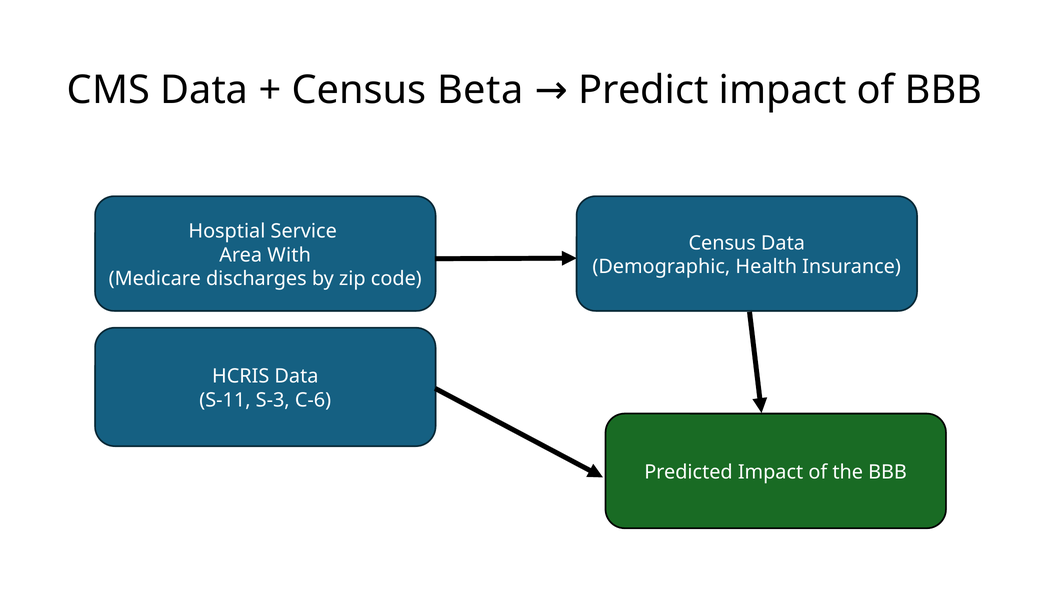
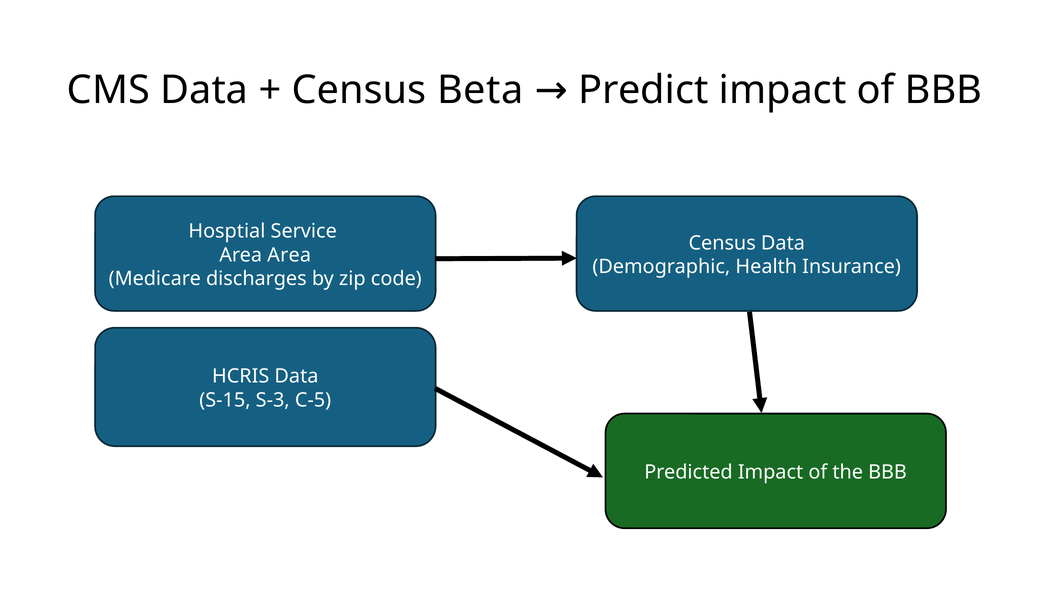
Area With: With -> Area (289, 255)
S-11: S-11 -> S-15 (225, 400)
C-6: C-6 -> C-5 (313, 400)
